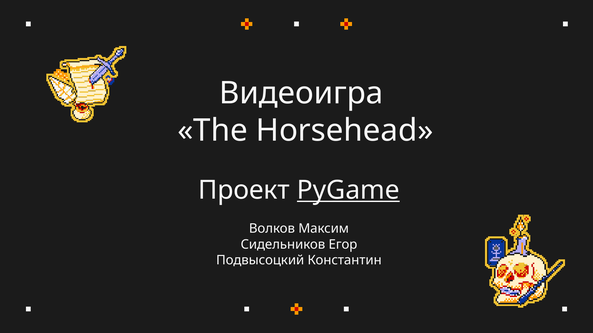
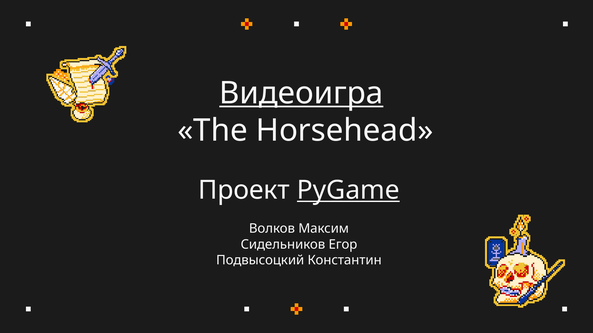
Видеоигра underline: none -> present (301, 93)
